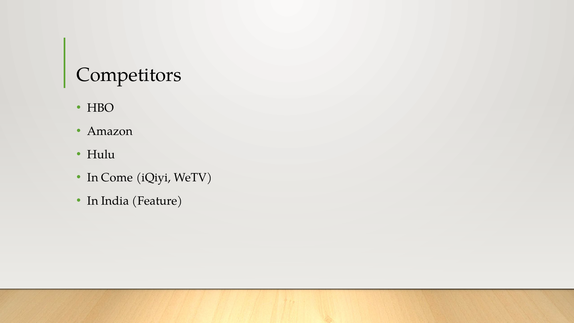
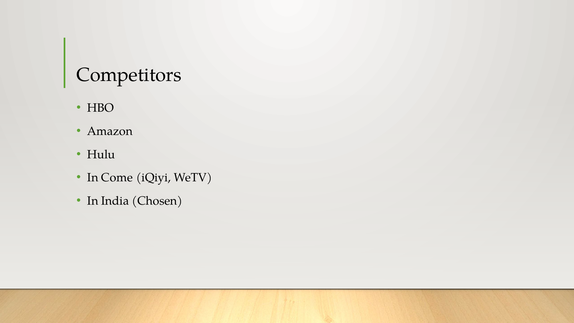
Feature: Feature -> Chosen (157, 201)
